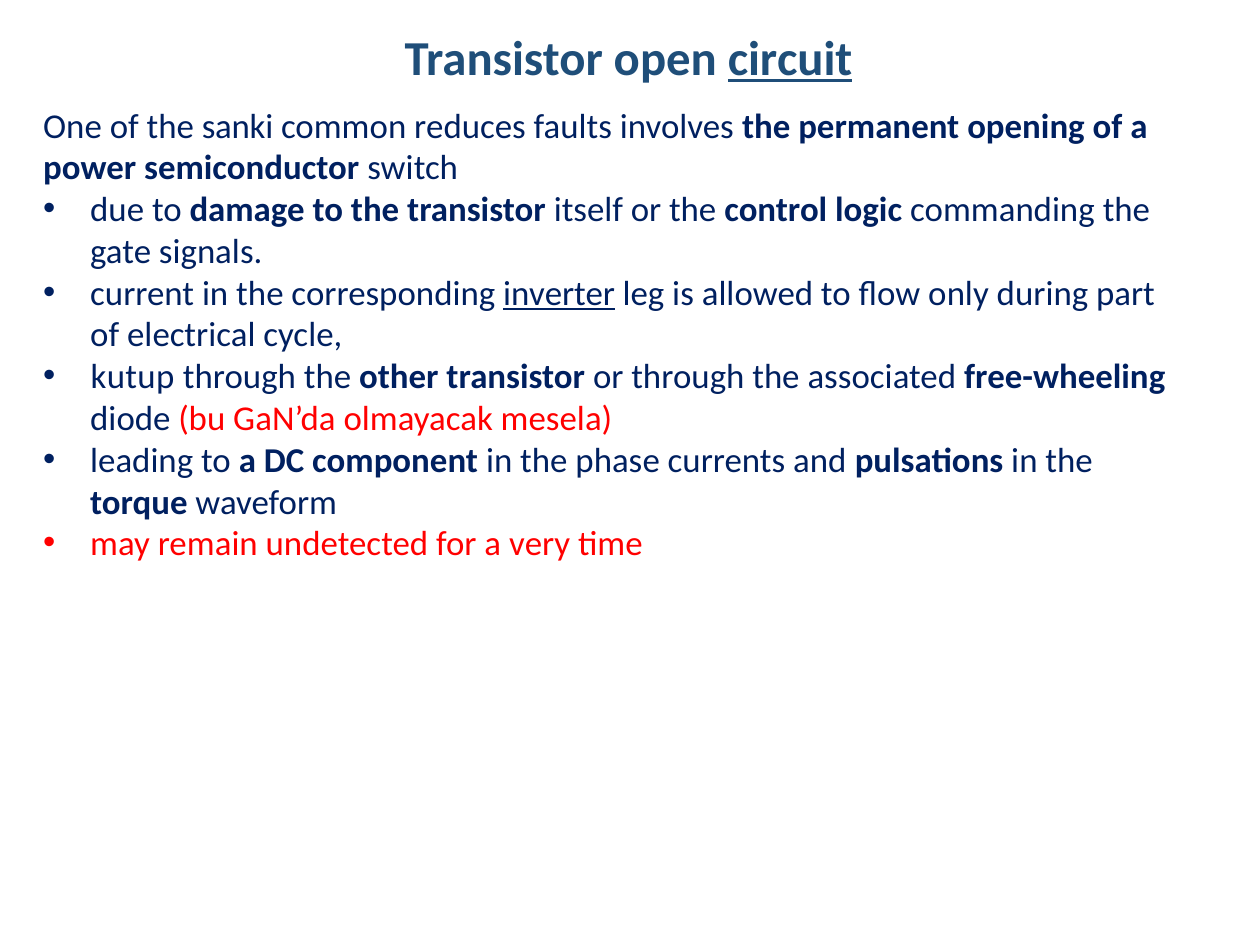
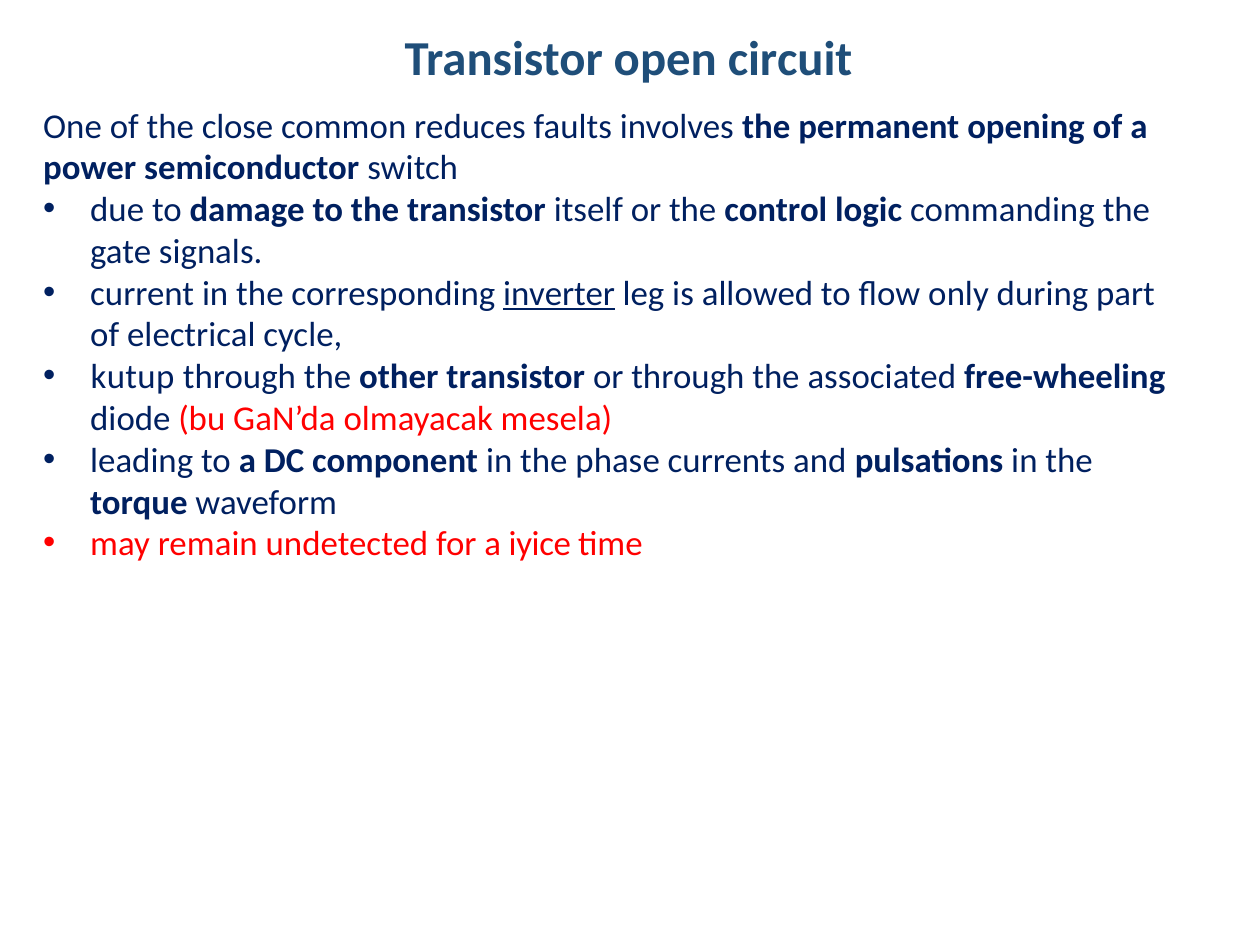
circuit underline: present -> none (790, 59)
sanki: sanki -> close (238, 127)
very: very -> iyice (540, 545)
